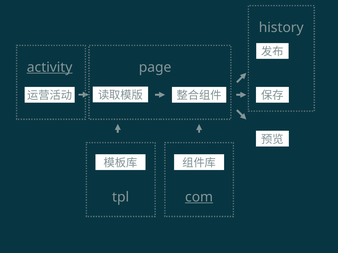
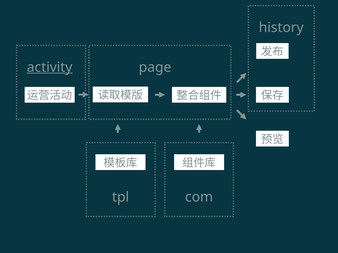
com underline: present -> none (199, 197)
